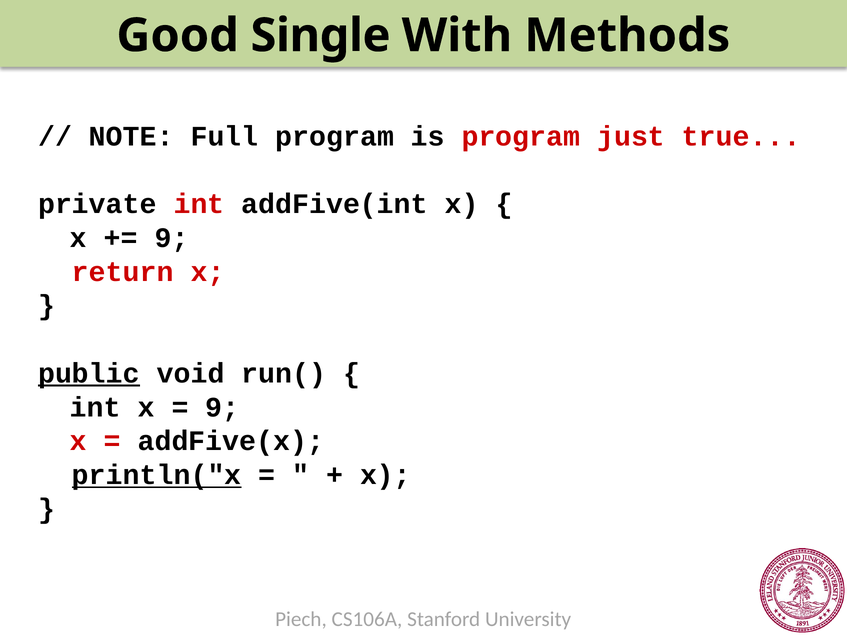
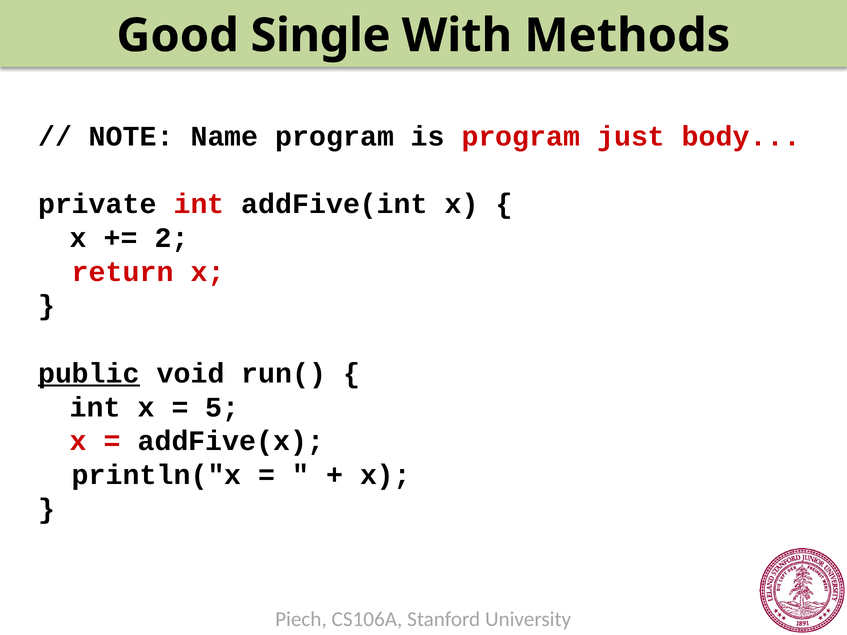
Full: Full -> Name (224, 136)
true: true -> body (741, 136)
9: 9 -> 2 (172, 238)
9: 9 -> 5 (222, 407)
println("x underline: present -> none (157, 475)
